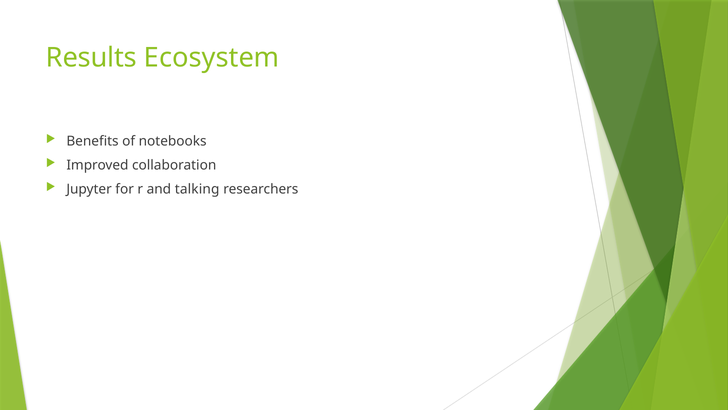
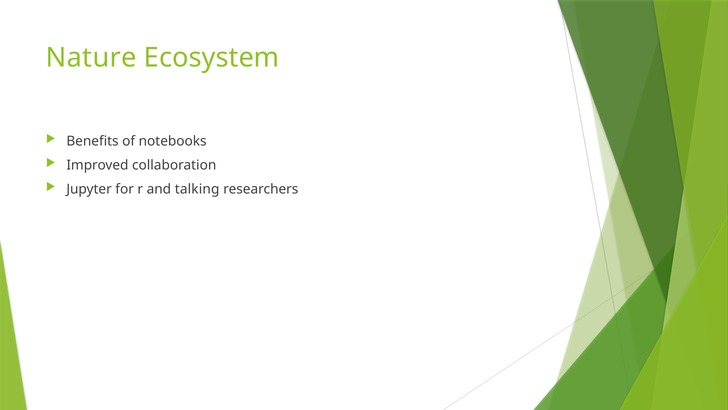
Results: Results -> Nature (91, 57)
